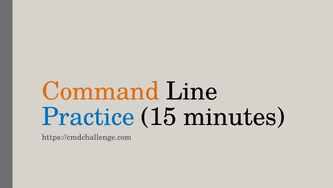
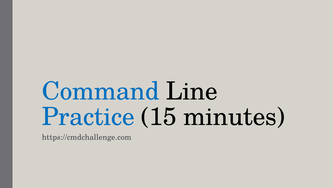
Command colour: orange -> blue (101, 91)
